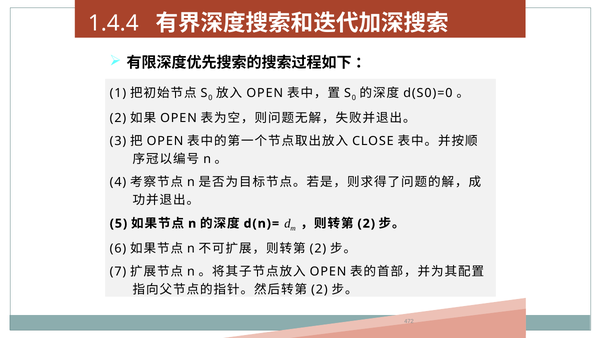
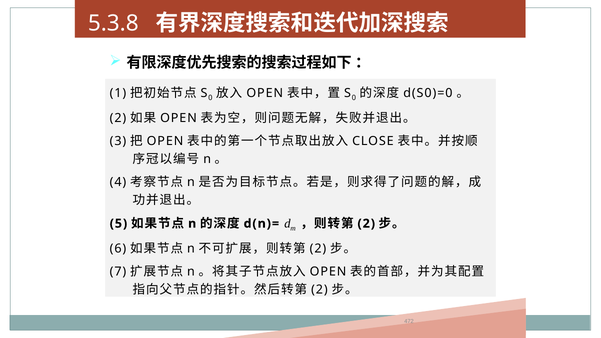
1.4.4: 1.4.4 -> 5.3.8 (113, 24)
